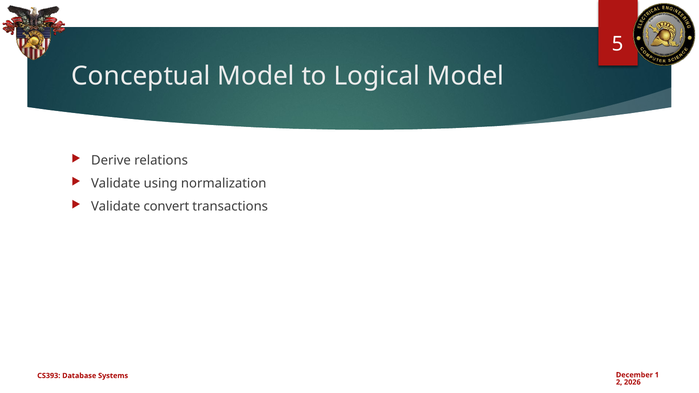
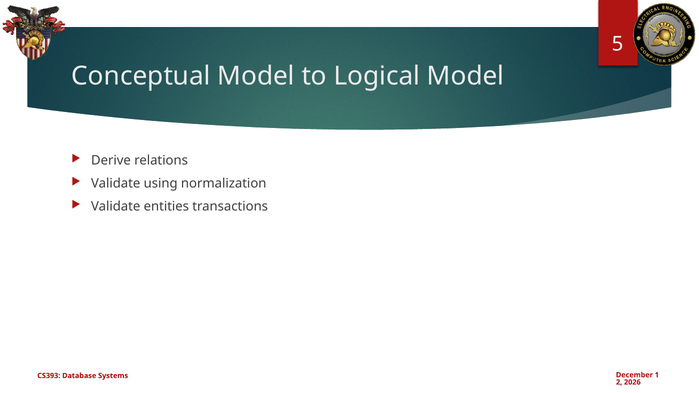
convert: convert -> entities (166, 207)
